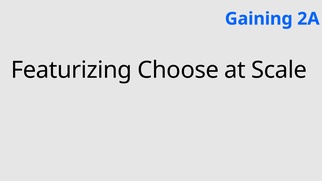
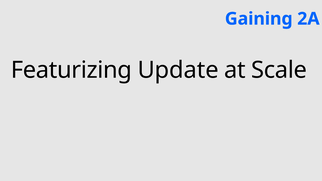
Choose: Choose -> Update (178, 70)
